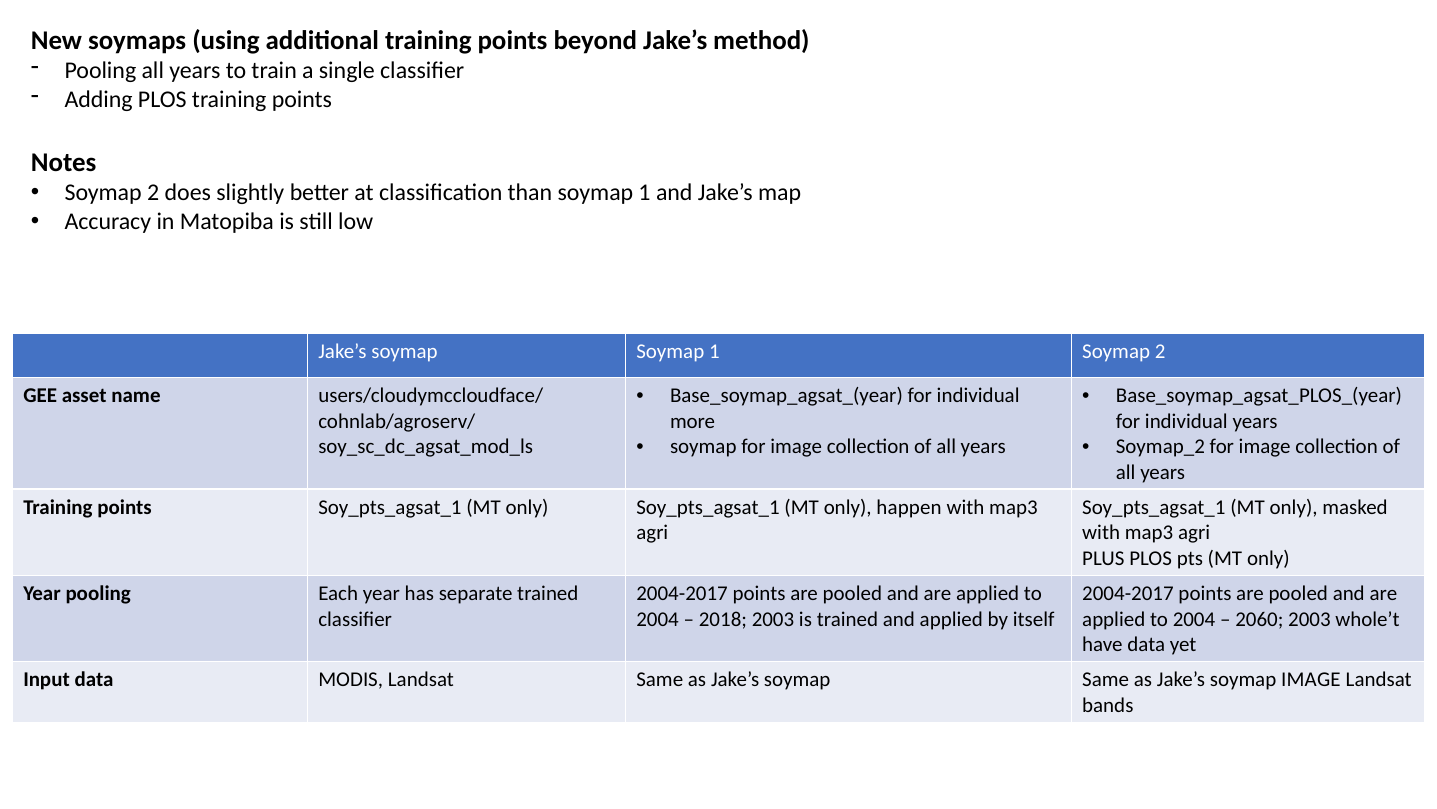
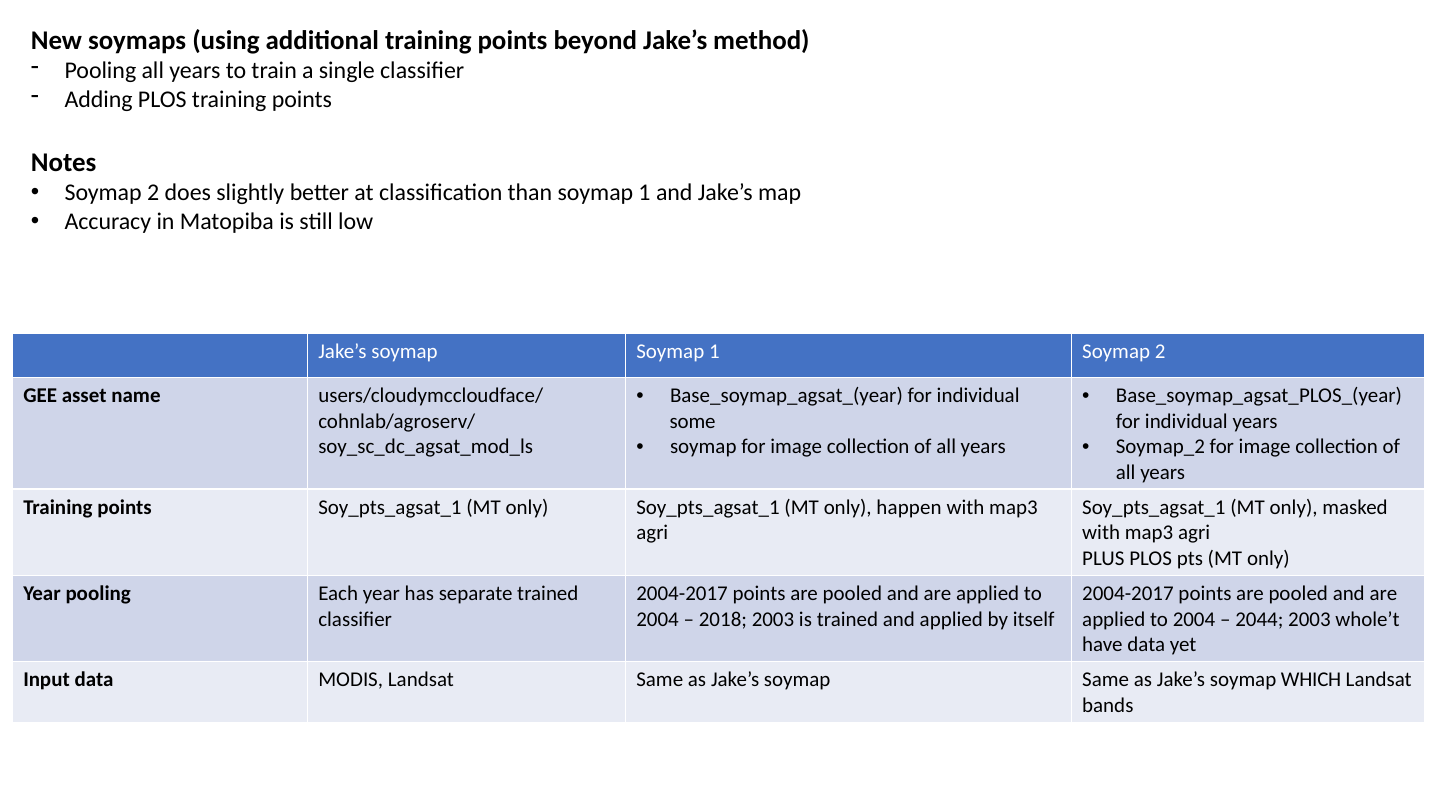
more: more -> some (693, 421)
2060: 2060 -> 2044 (1259, 619)
soymap IMAGE: IMAGE -> WHICH (1311, 679)
